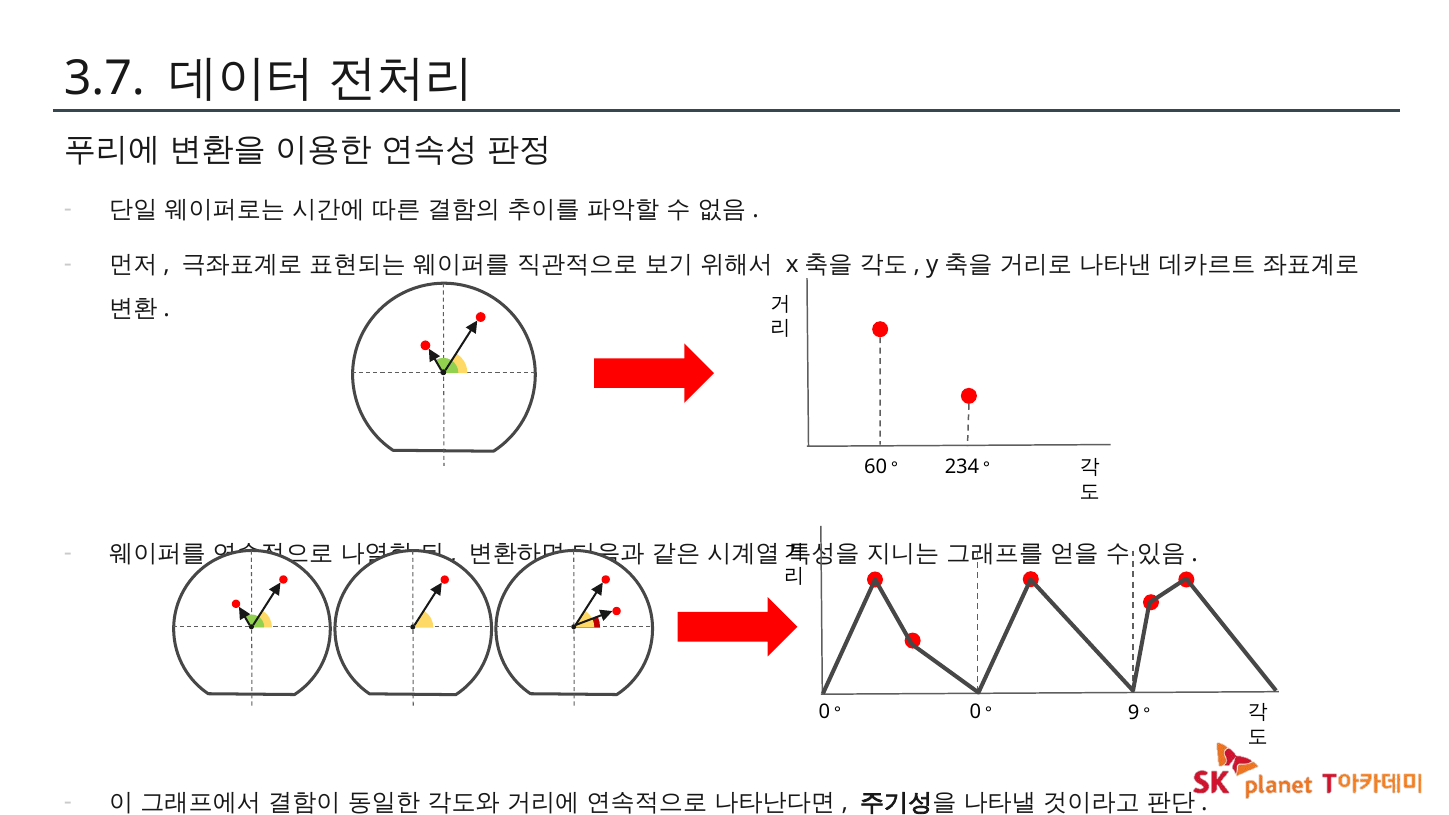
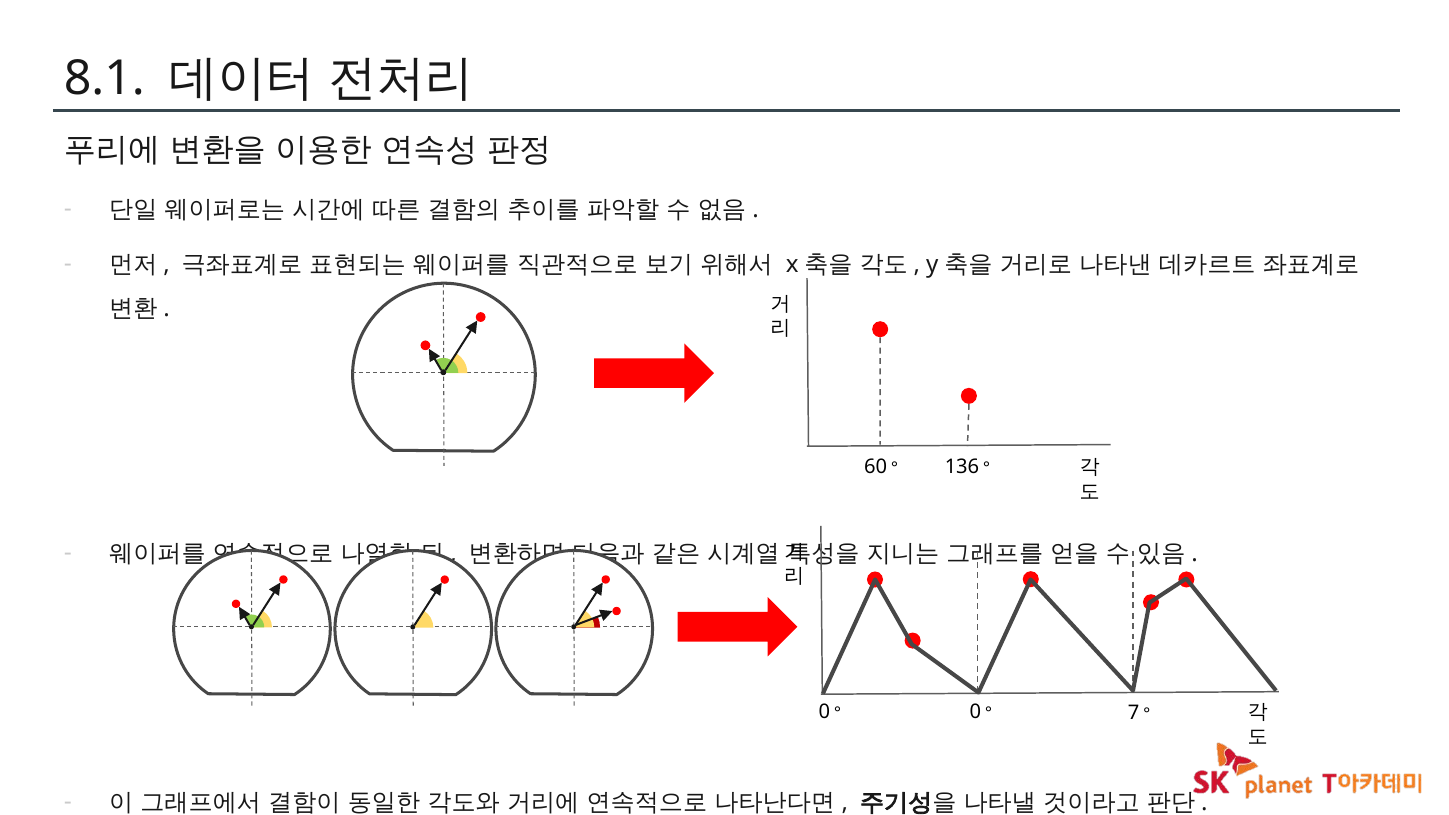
3.7: 3.7 -> 8.1 (104, 79)
234: 234 -> 136 (962, 467)
9: 9 -> 7 (1134, 713)
